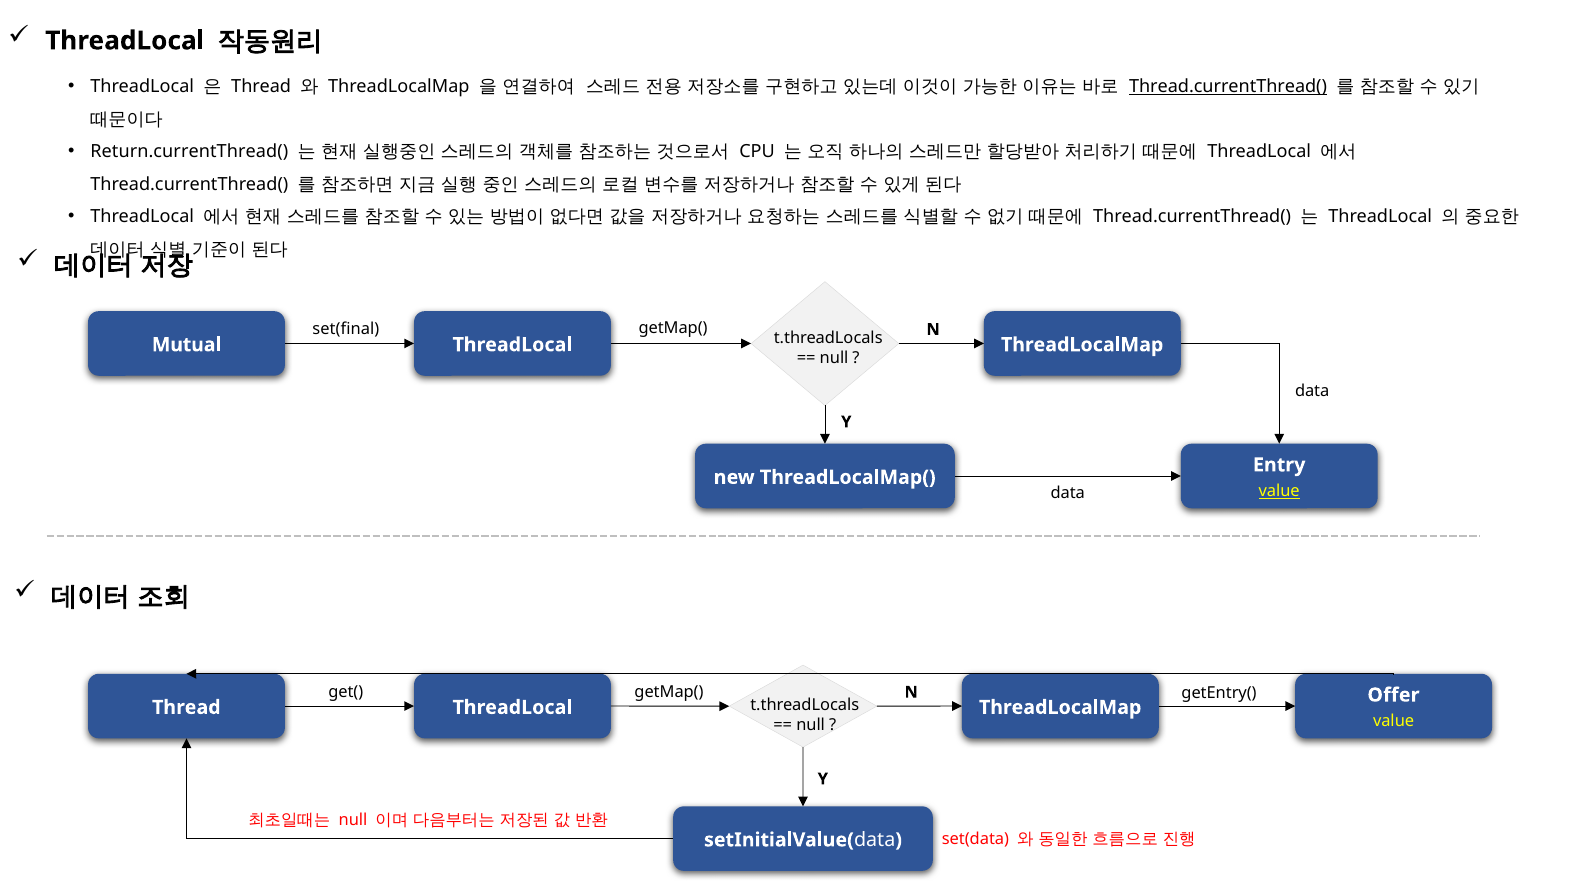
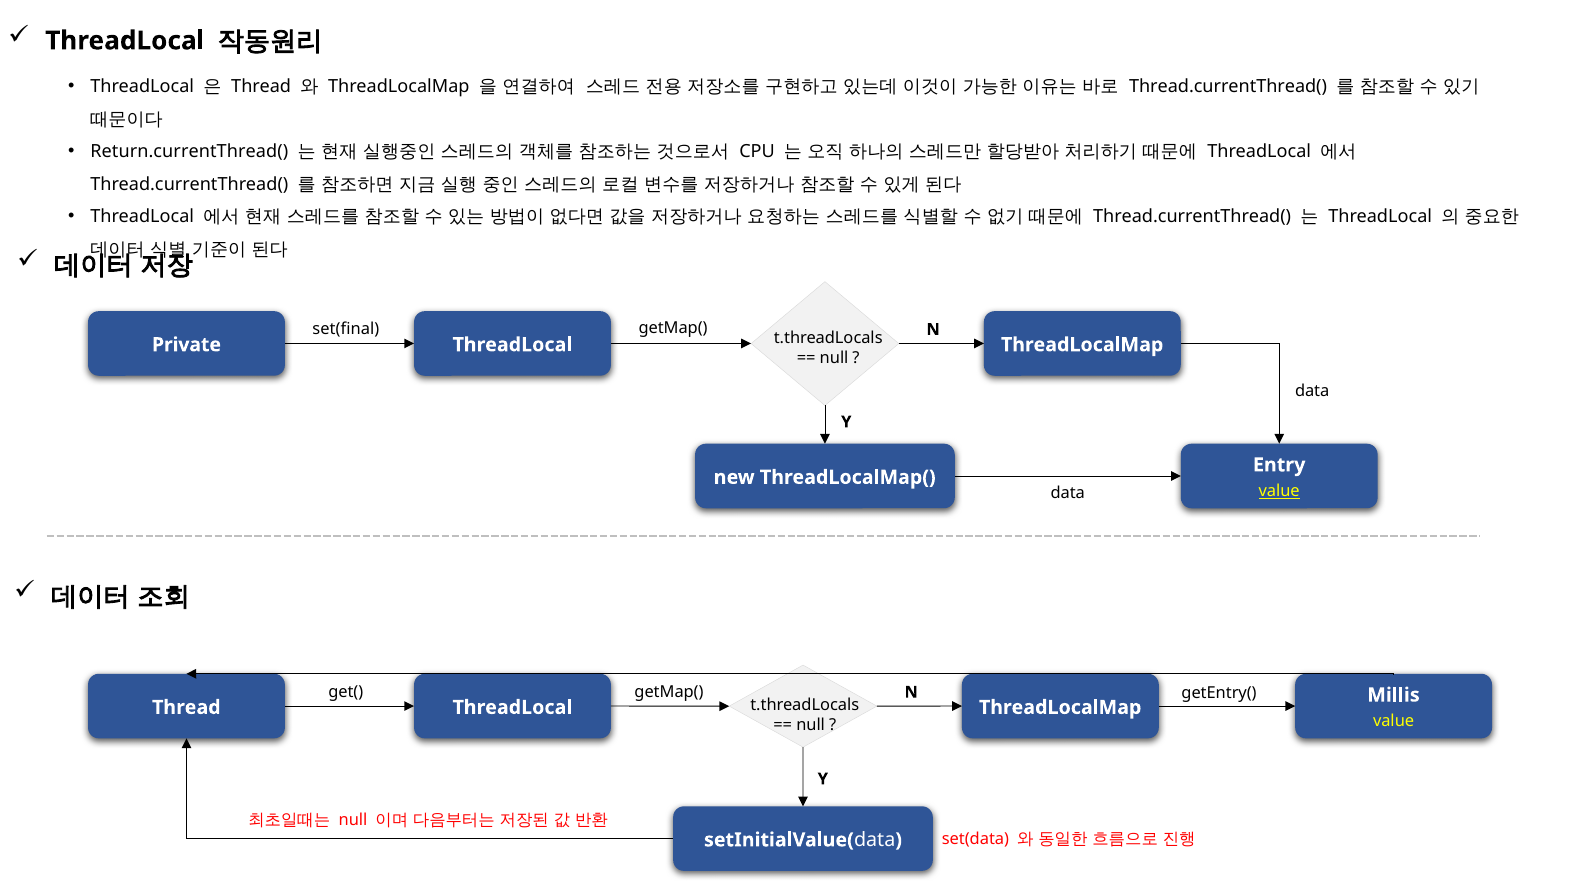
Thread.currentThread( underline: present -> none (1228, 86)
Mutual: Mutual -> Private (186, 345)
Offer: Offer -> Millis (1394, 695)
